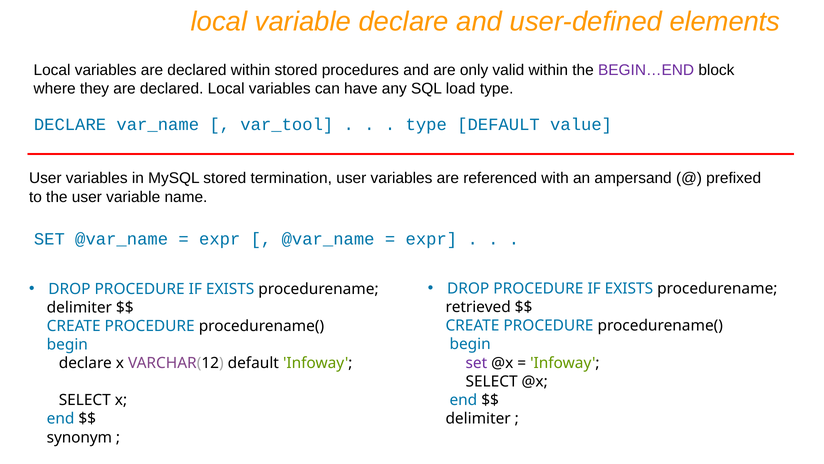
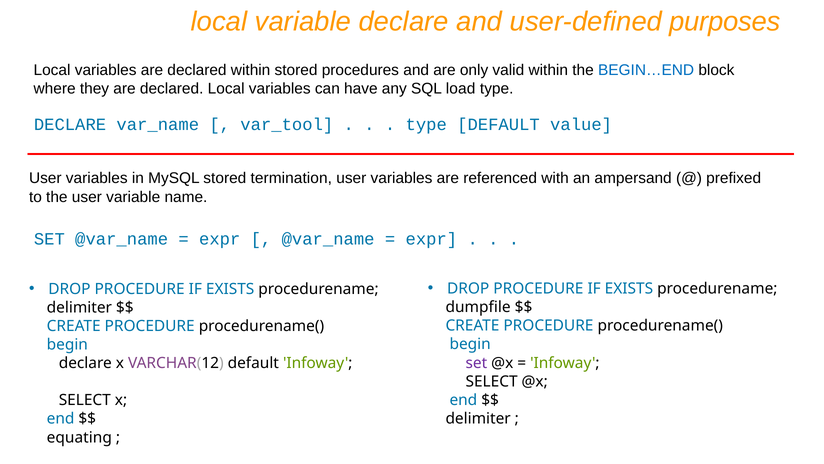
elements: elements -> purposes (725, 21)
BEGIN…END colour: purple -> blue (646, 70)
retrieved: retrieved -> dumpfile (478, 307)
synonym: synonym -> equating (79, 437)
